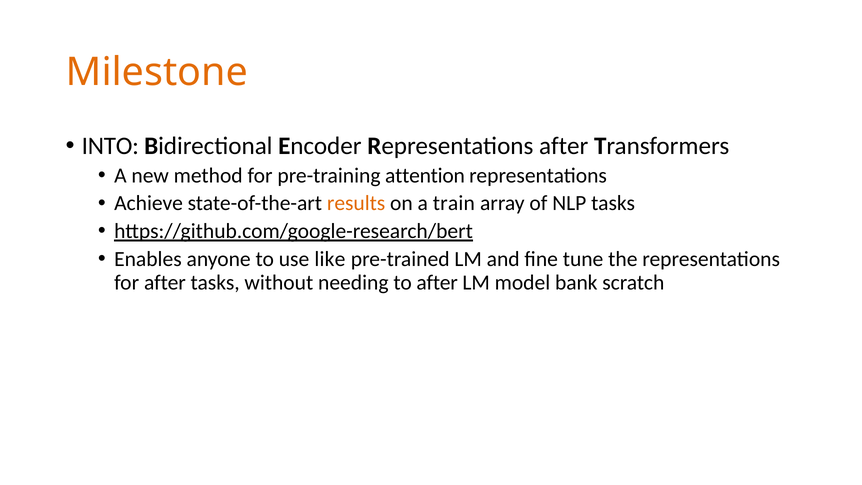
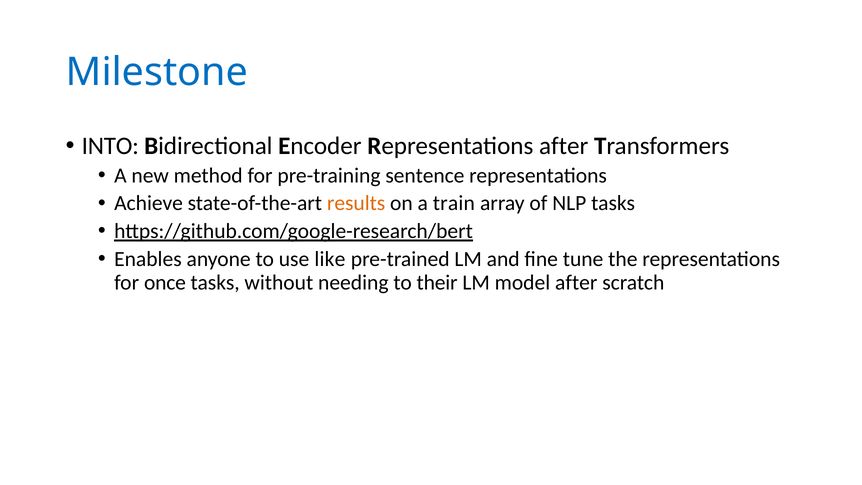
Milestone colour: orange -> blue (157, 72)
attention: attention -> sentence (425, 175)
for after: after -> once (165, 282)
to after: after -> their (437, 282)
model bank: bank -> after (576, 282)
